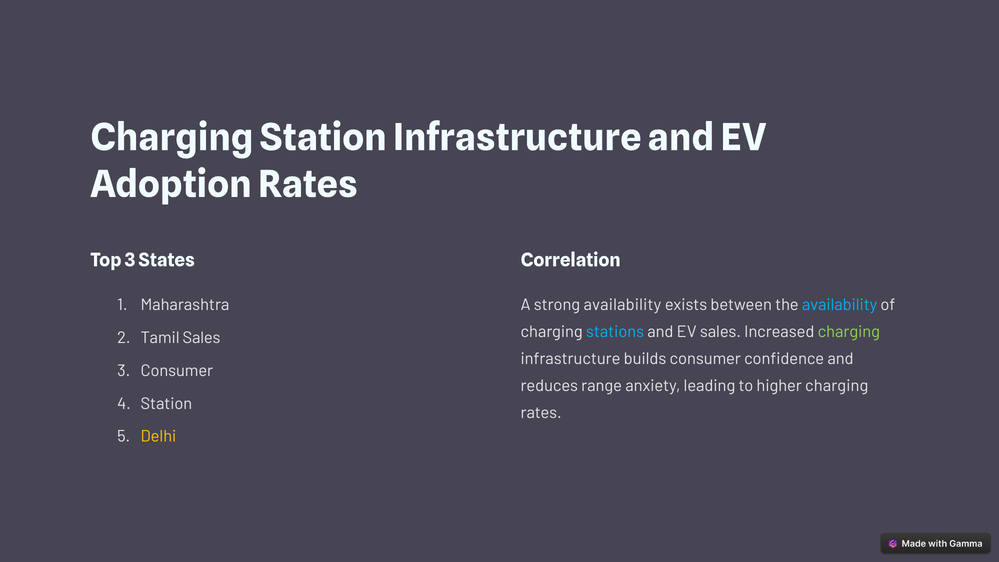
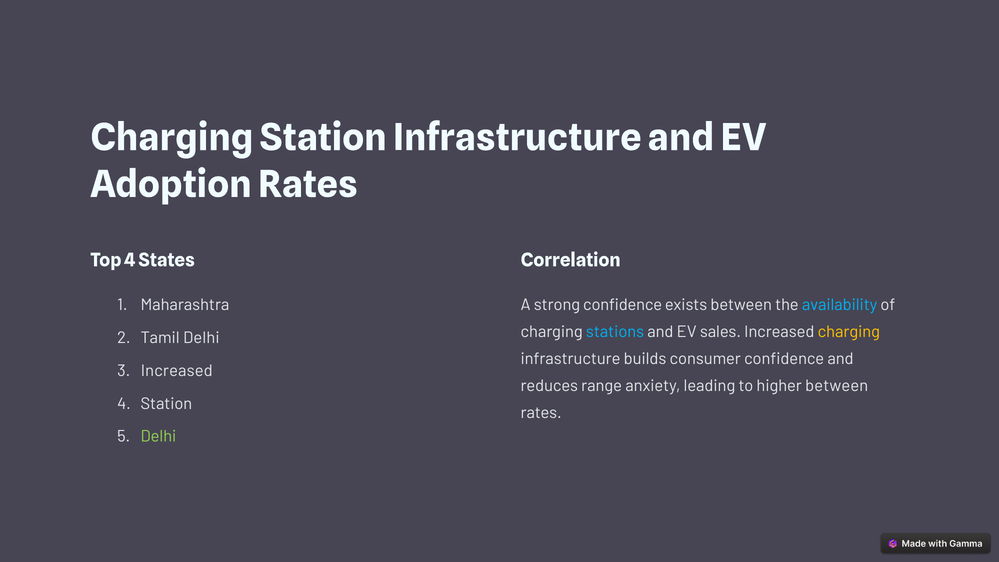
Top 3: 3 -> 4 (130, 260)
strong availability: availability -> confidence (623, 305)
charging colour: light green -> yellow (849, 332)
Tamil Sales: Sales -> Delhi (201, 338)
Consumer: Consumer -> Increased (177, 371)
higher charging: charging -> between (837, 386)
Delhi colour: yellow -> light green (158, 436)
